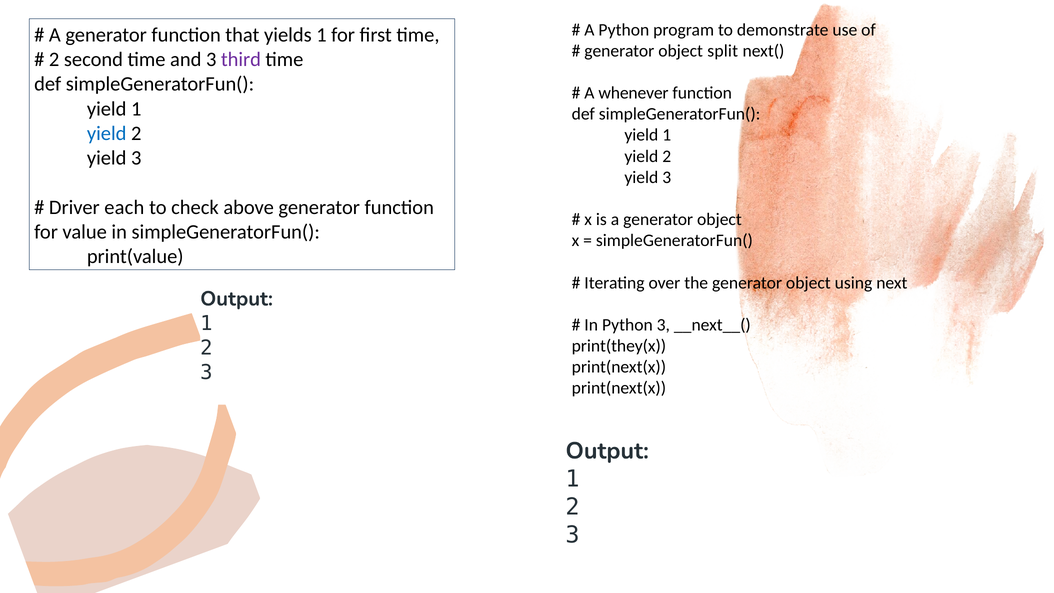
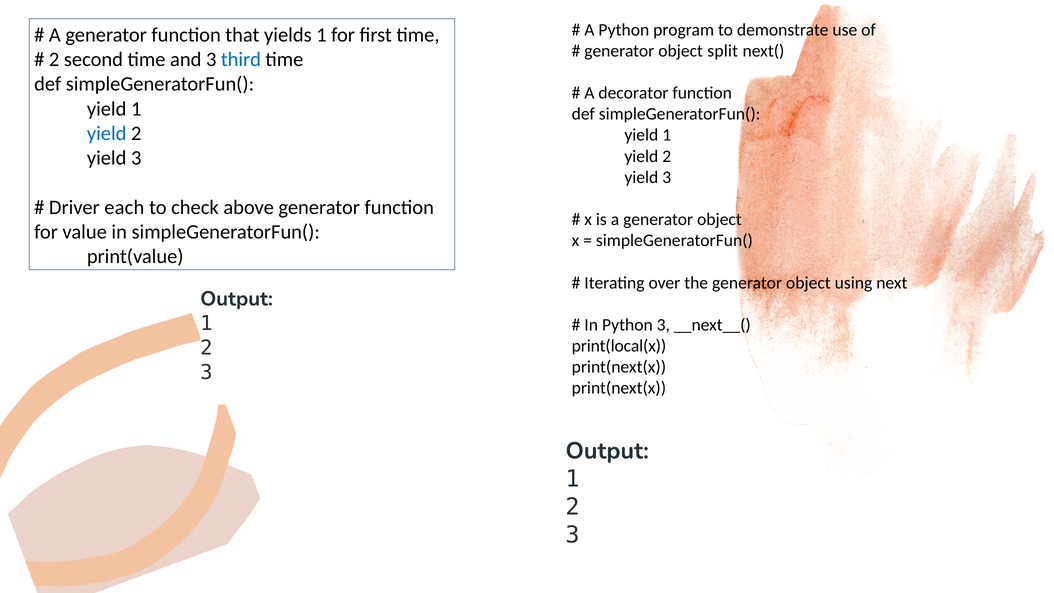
third colour: purple -> blue (241, 60)
whenever: whenever -> decorator (633, 93)
print(they(x: print(they(x -> print(local(x (619, 346)
